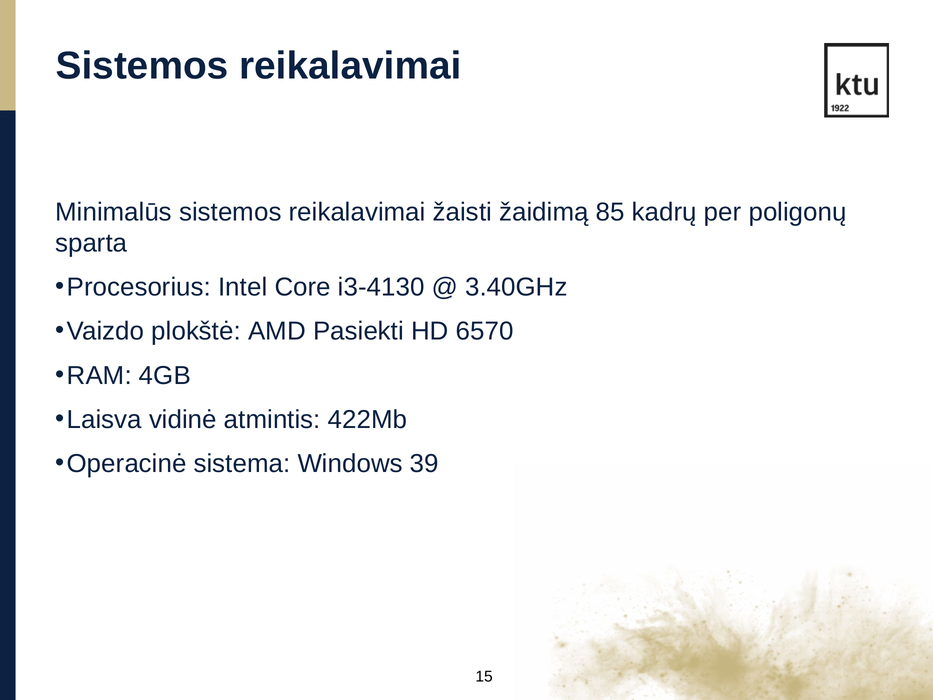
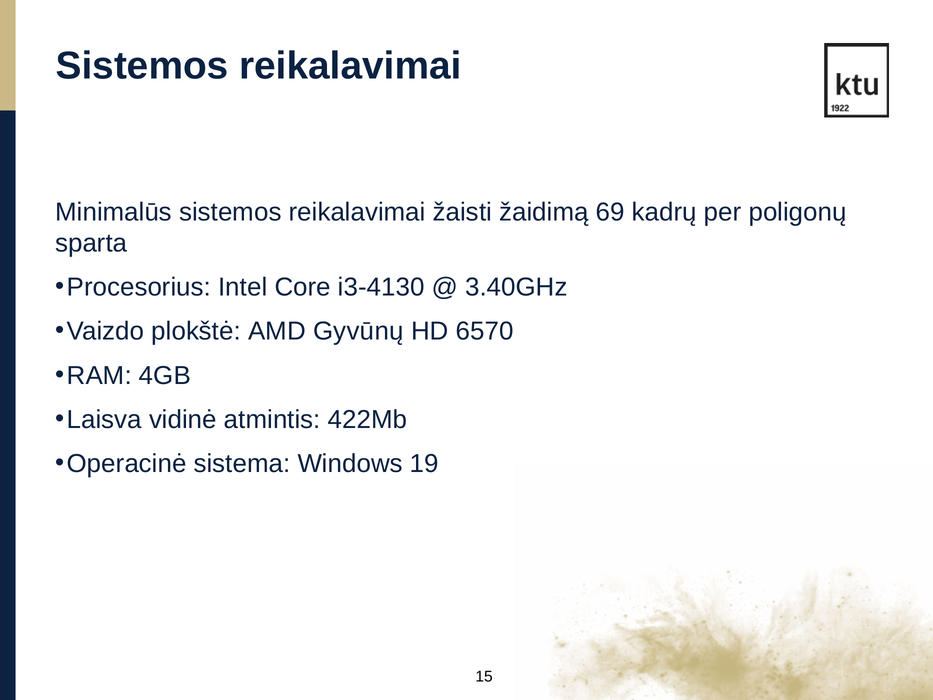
85: 85 -> 69 (610, 212)
Pasiekti: Pasiekti -> Gyvūnų (358, 331)
39: 39 -> 19 (424, 463)
